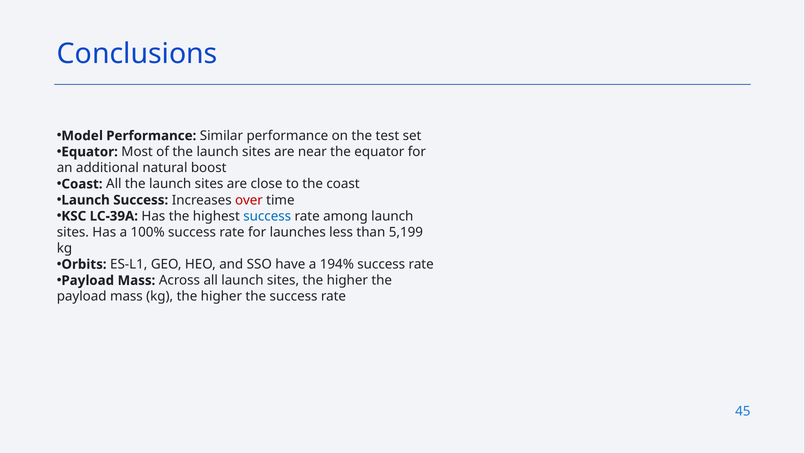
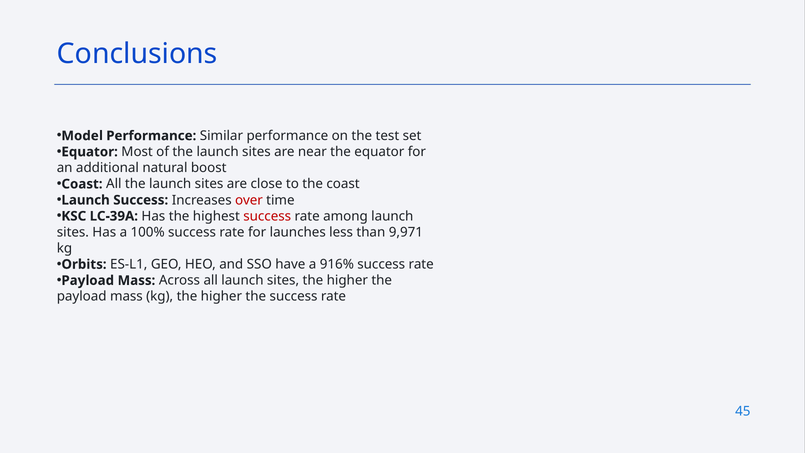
success colour: blue -> red (267, 216)
5,199: 5,199 -> 9,971 (406, 232)
194%: 194% -> 916% (337, 264)
